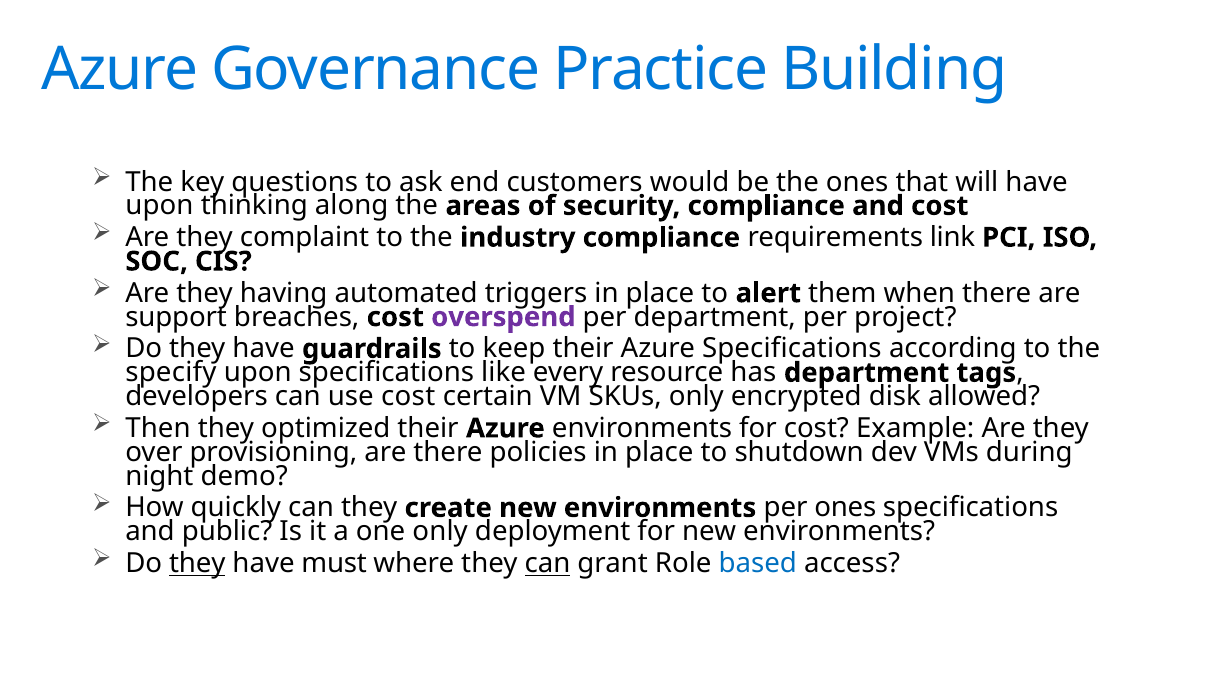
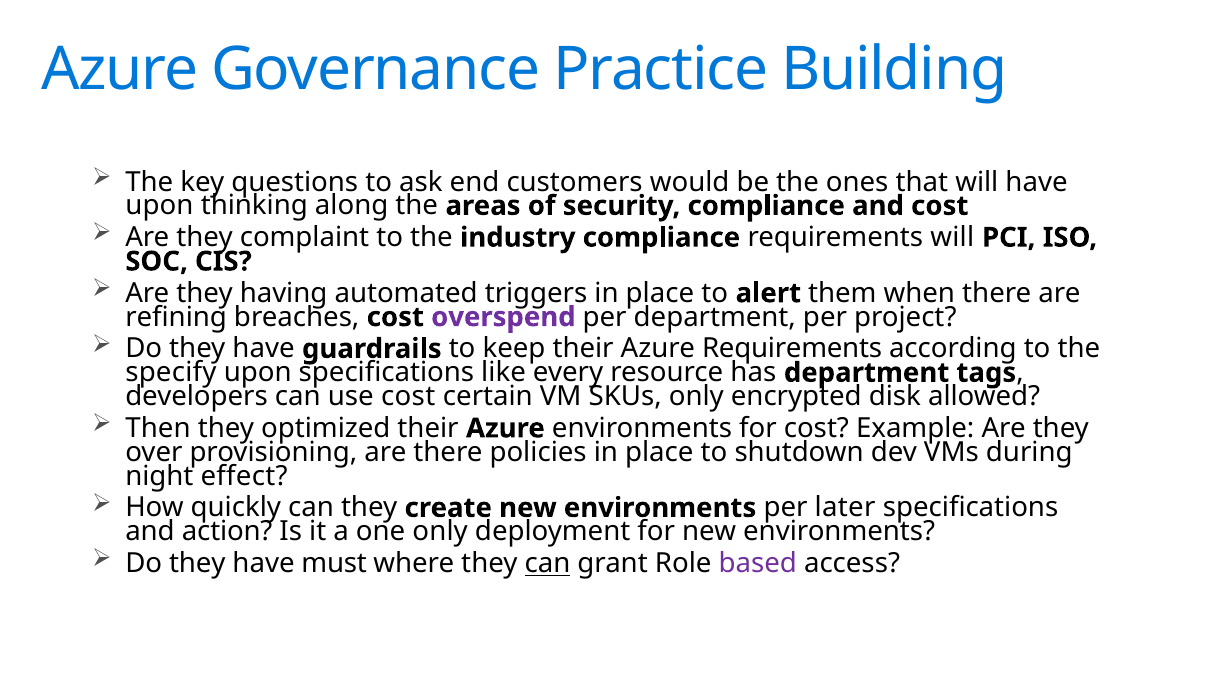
requirements link: link -> will (952, 237)
support: support -> refining (176, 317)
Azure Specifications: Specifications -> Requirements (792, 349)
demo: demo -> effect (244, 476)
per ones: ones -> later (845, 508)
public: public -> action (227, 532)
they underline: present -> none (197, 563)
based colour: blue -> purple (758, 563)
